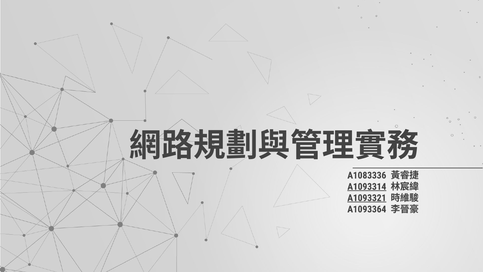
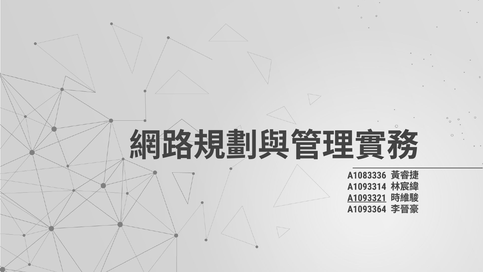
A1093314 underline: present -> none (367, 186)
